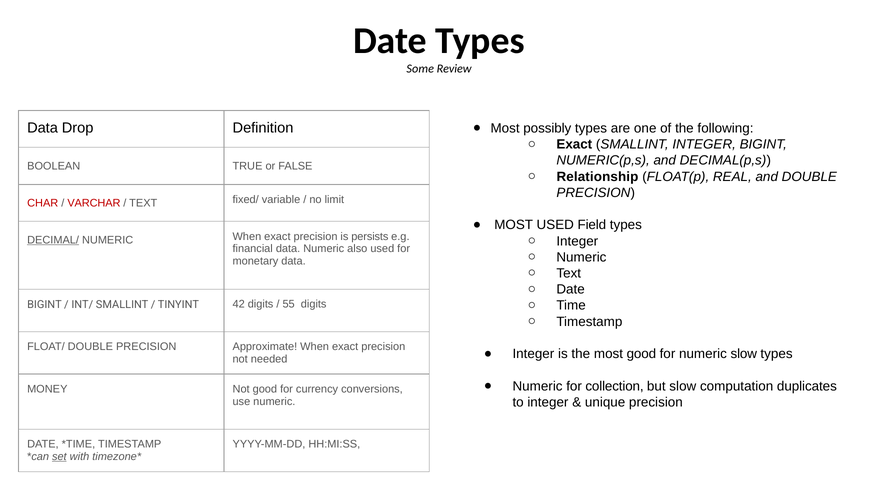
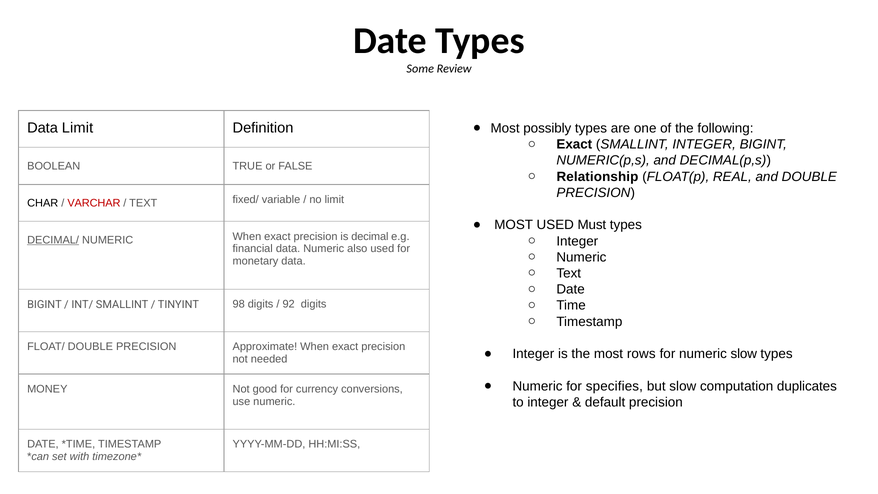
Data Drop: Drop -> Limit (78, 128)
CHAR colour: red -> black (43, 203)
Field: Field -> Must (592, 225)
persists: persists -> decimal (370, 236)
42: 42 -> 98 (239, 304)
55: 55 -> 92 (289, 304)
most good: good -> rows (641, 354)
collection: collection -> specifies (614, 386)
unique: unique -> default (605, 402)
set underline: present -> none (59, 457)
